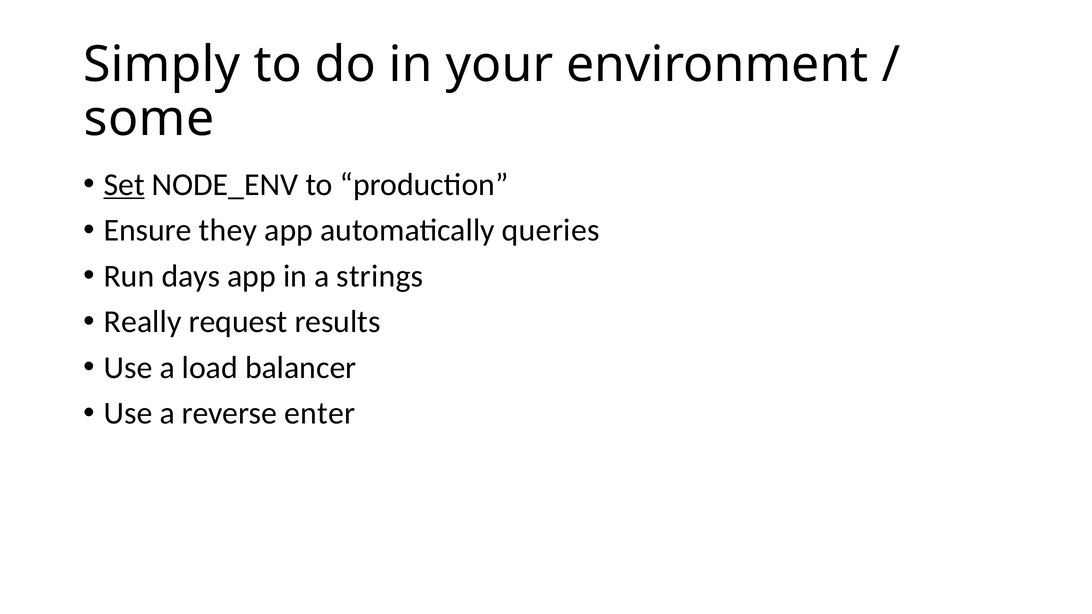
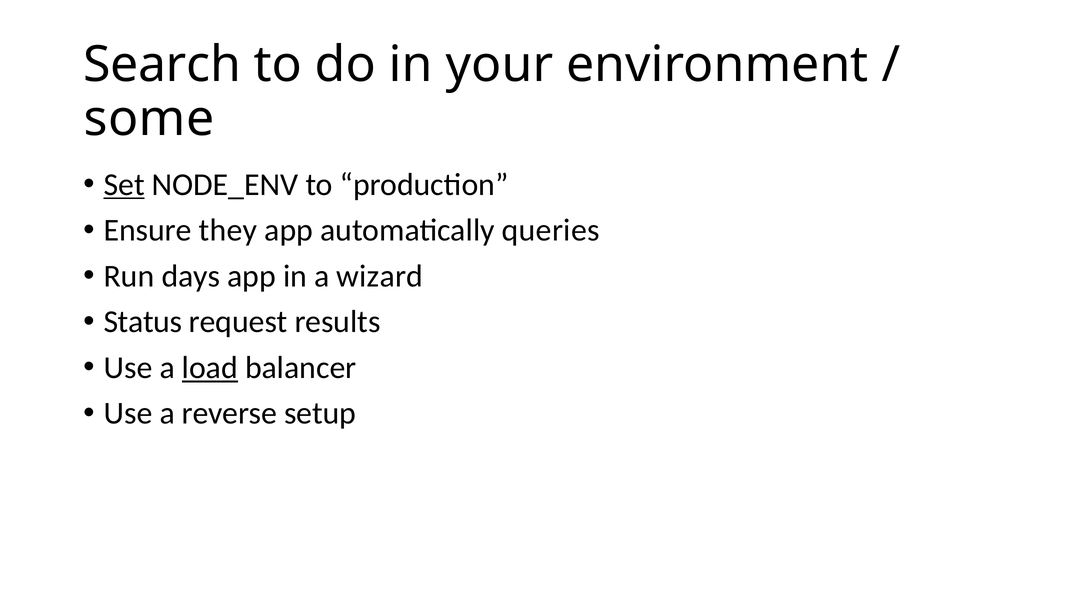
Simply: Simply -> Search (162, 65)
strings: strings -> wizard (380, 276)
Really: Really -> Status (143, 322)
load underline: none -> present (210, 368)
enter: enter -> setup (320, 414)
